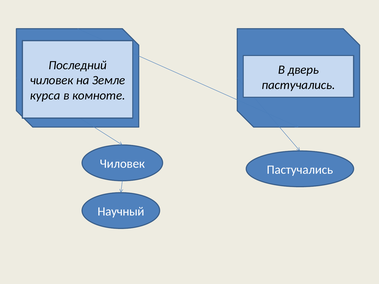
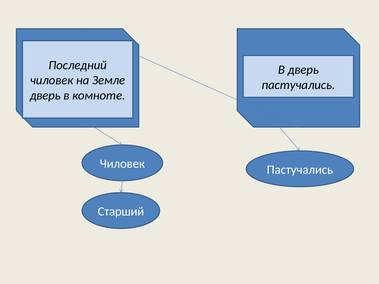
курса: курса -> дверь (45, 95)
Научный: Научный -> Старший (121, 212)
